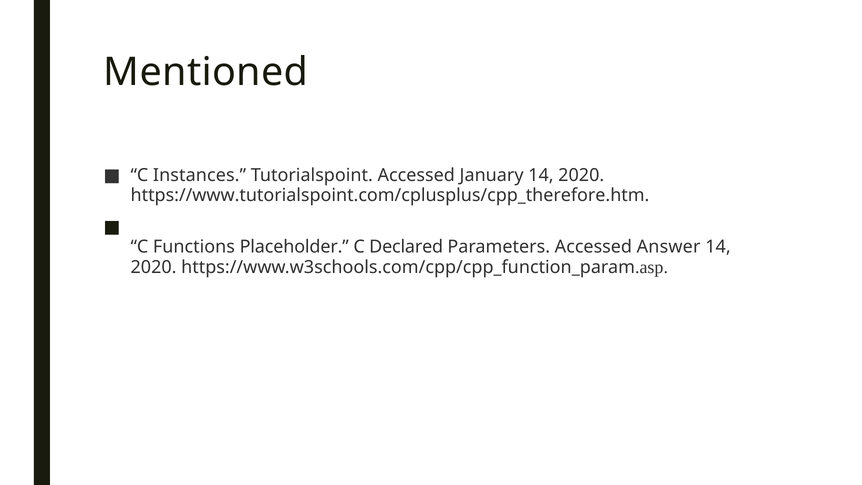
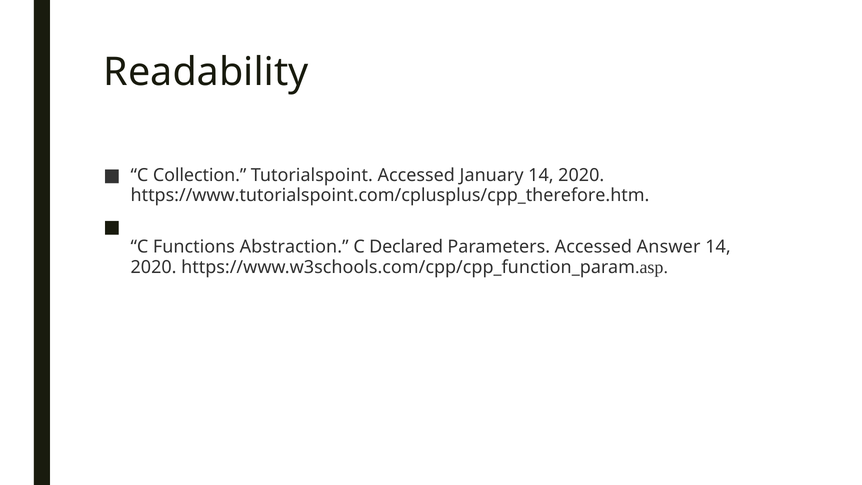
Mentioned: Mentioned -> Readability (206, 72)
Instances: Instances -> Collection (200, 175)
Placeholder: Placeholder -> Abstraction (294, 247)
